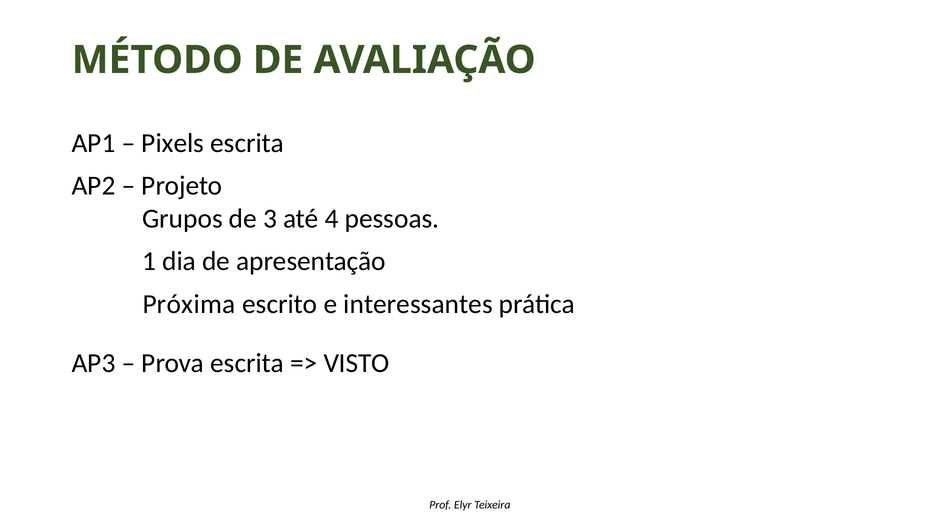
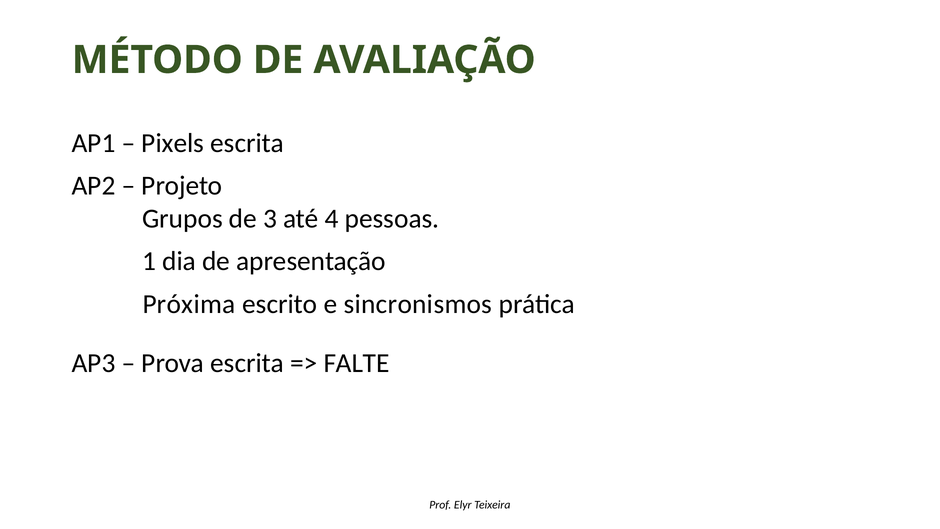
interessantes: interessantes -> sincronismos (418, 304)
VISTO: VISTO -> FALTE (357, 363)
